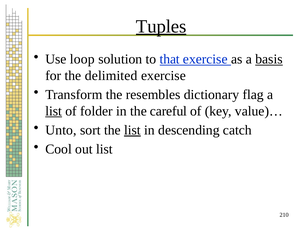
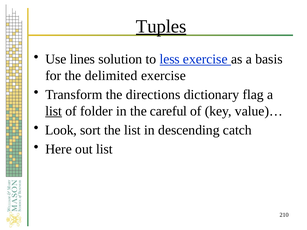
loop: loop -> lines (82, 59)
that: that -> less (170, 59)
basis underline: present -> none (269, 59)
resembles: resembles -> directions (153, 95)
Unto: Unto -> Look (61, 130)
list underline: present -> none (132, 130)
Cool: Cool -> Here (59, 149)
